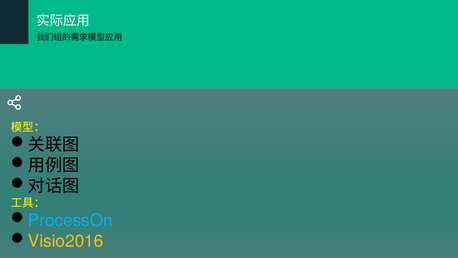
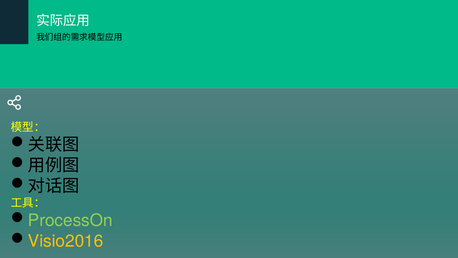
ProcessOn colour: light blue -> light green (70, 220)
